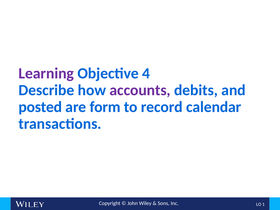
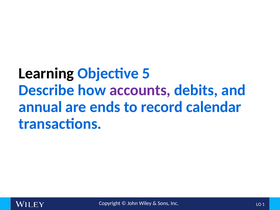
Learning colour: purple -> black (46, 73)
4: 4 -> 5 (146, 73)
posted: posted -> annual (40, 107)
form: form -> ends (105, 107)
